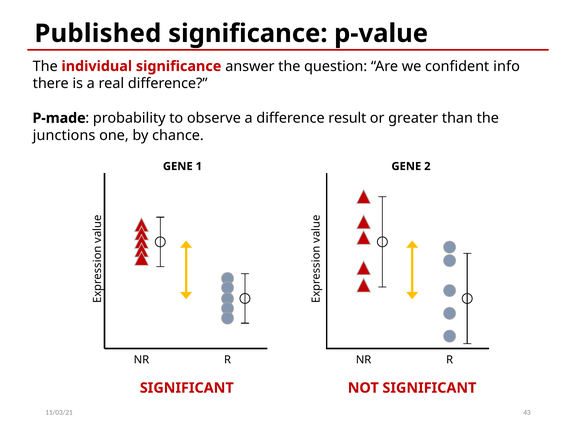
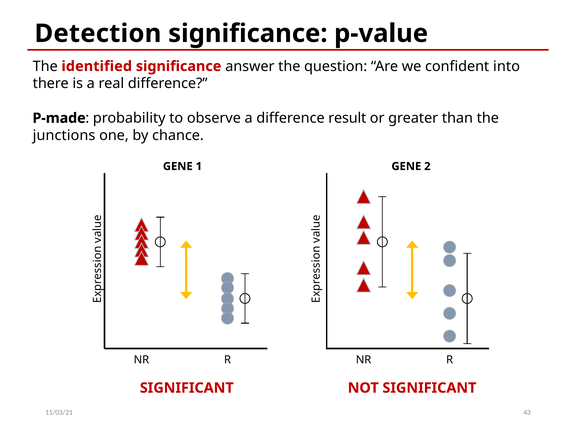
Published: Published -> Detection (98, 33)
individual: individual -> identified (97, 66)
info: info -> into (507, 66)
